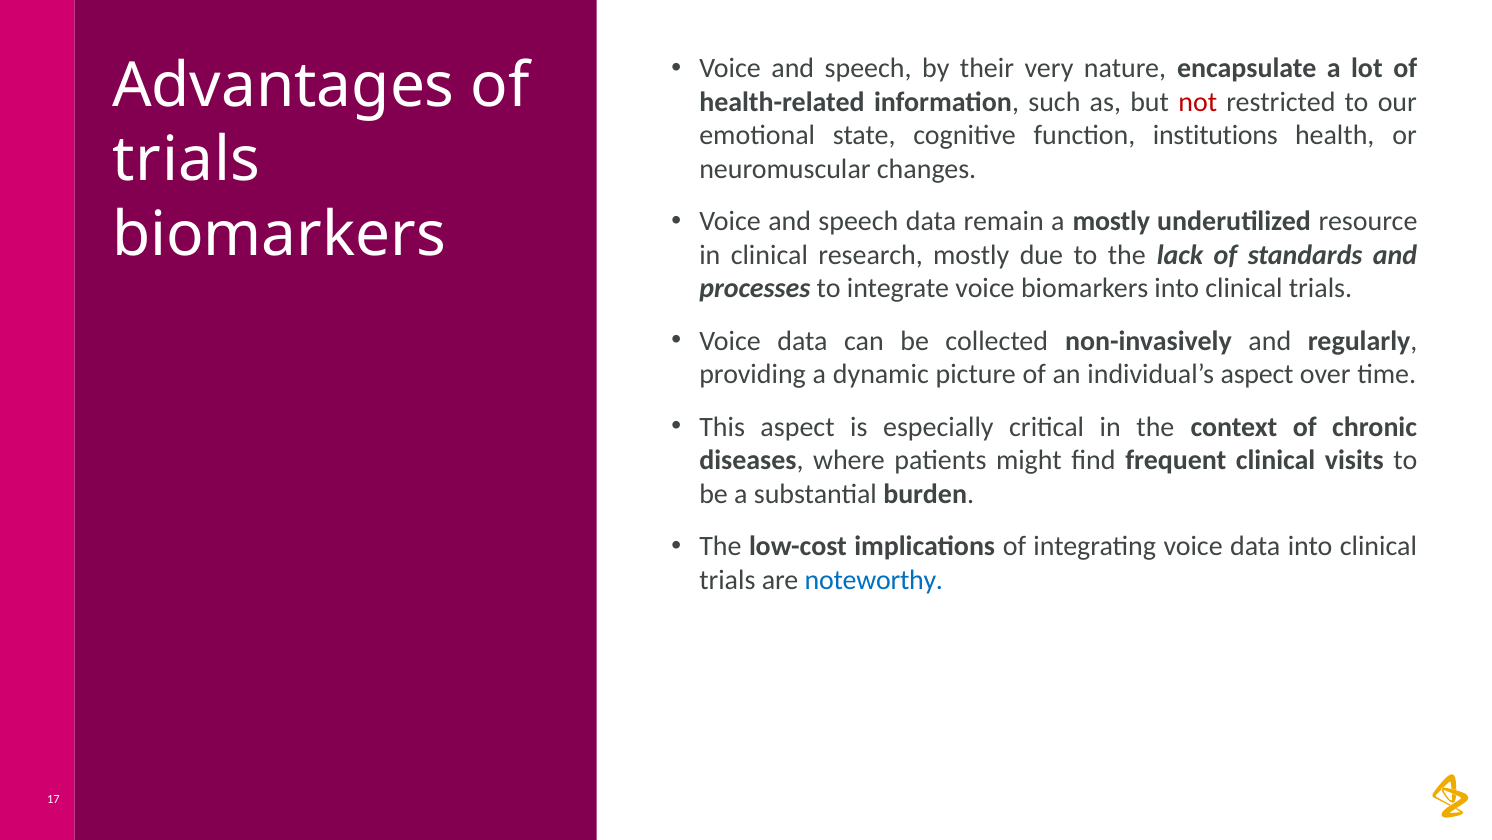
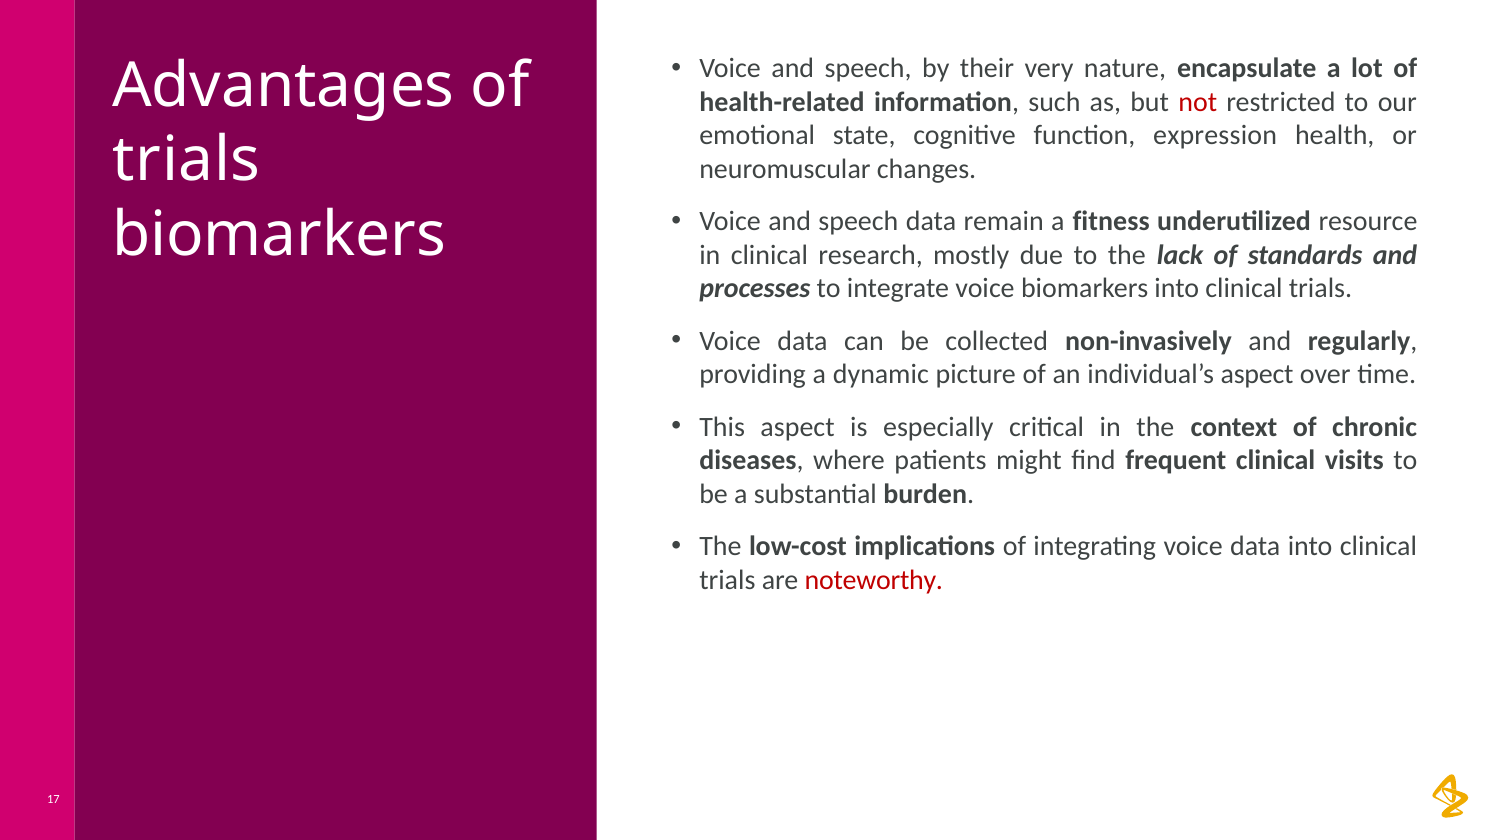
institutions: institutions -> expression (1215, 135)
a mostly: mostly -> fitness (1111, 221)
noteworthy colour: blue -> red (874, 579)
